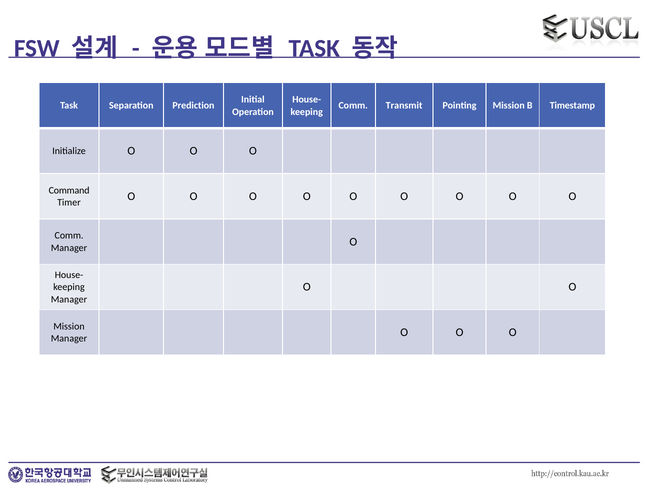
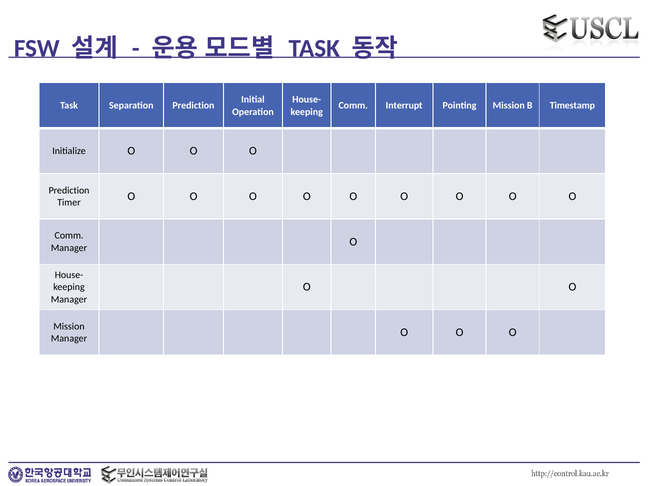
Transmit: Transmit -> Interrupt (404, 106)
Command: Command -> Prediction (69, 190)
